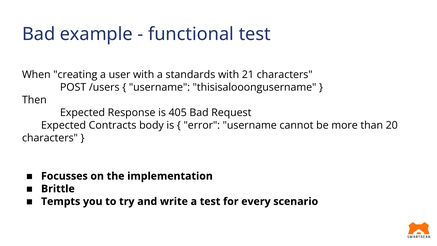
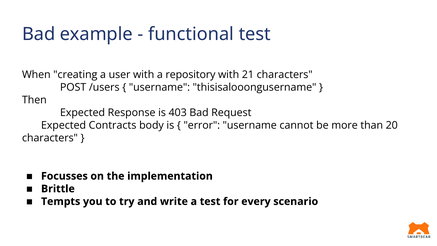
standards: standards -> repository (190, 75)
405: 405 -> 403 (178, 113)
